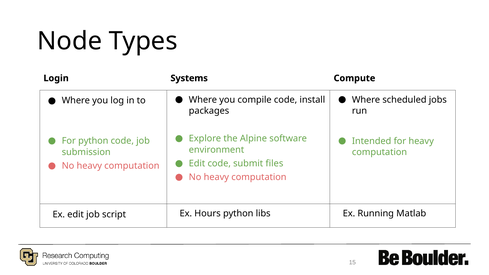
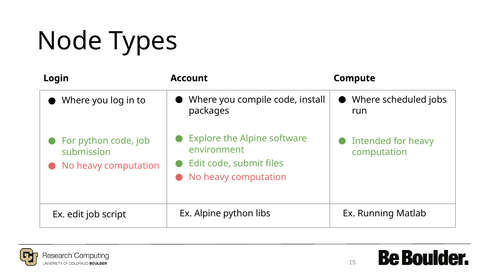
Systems: Systems -> Account (189, 78)
Ex Hours: Hours -> Alpine (208, 214)
